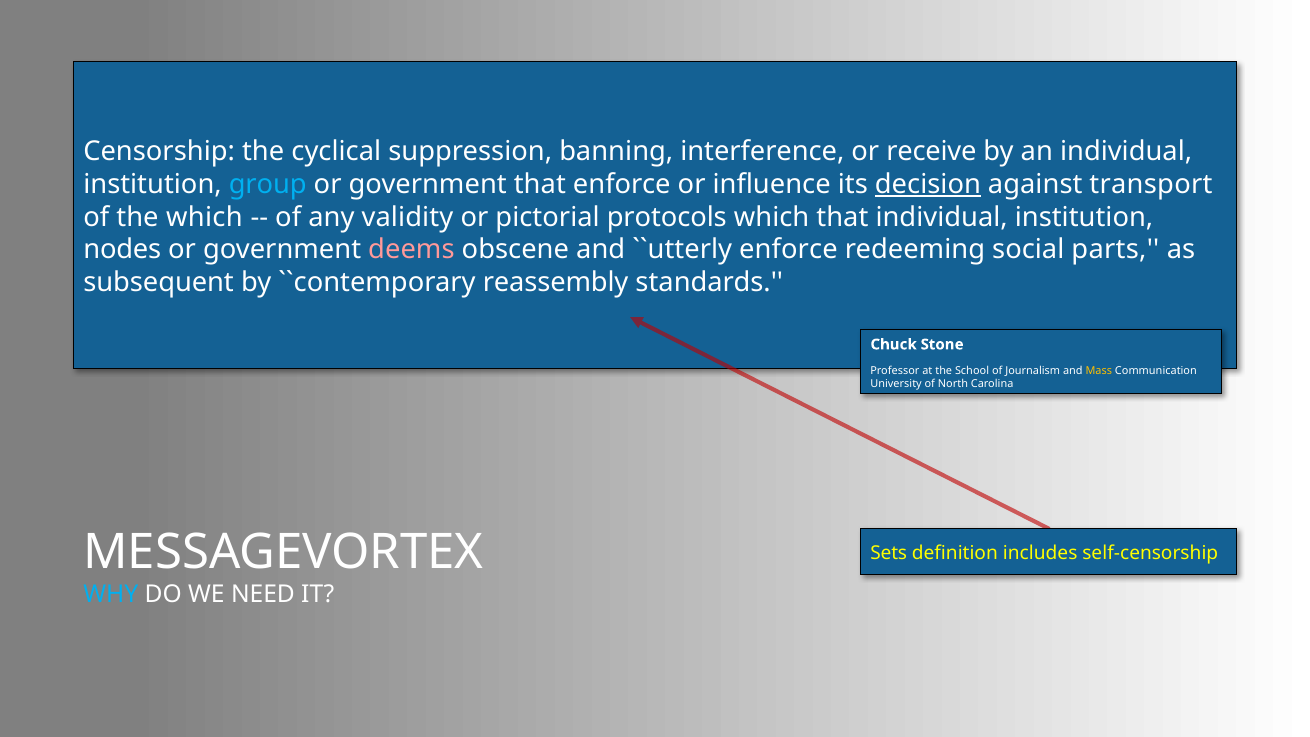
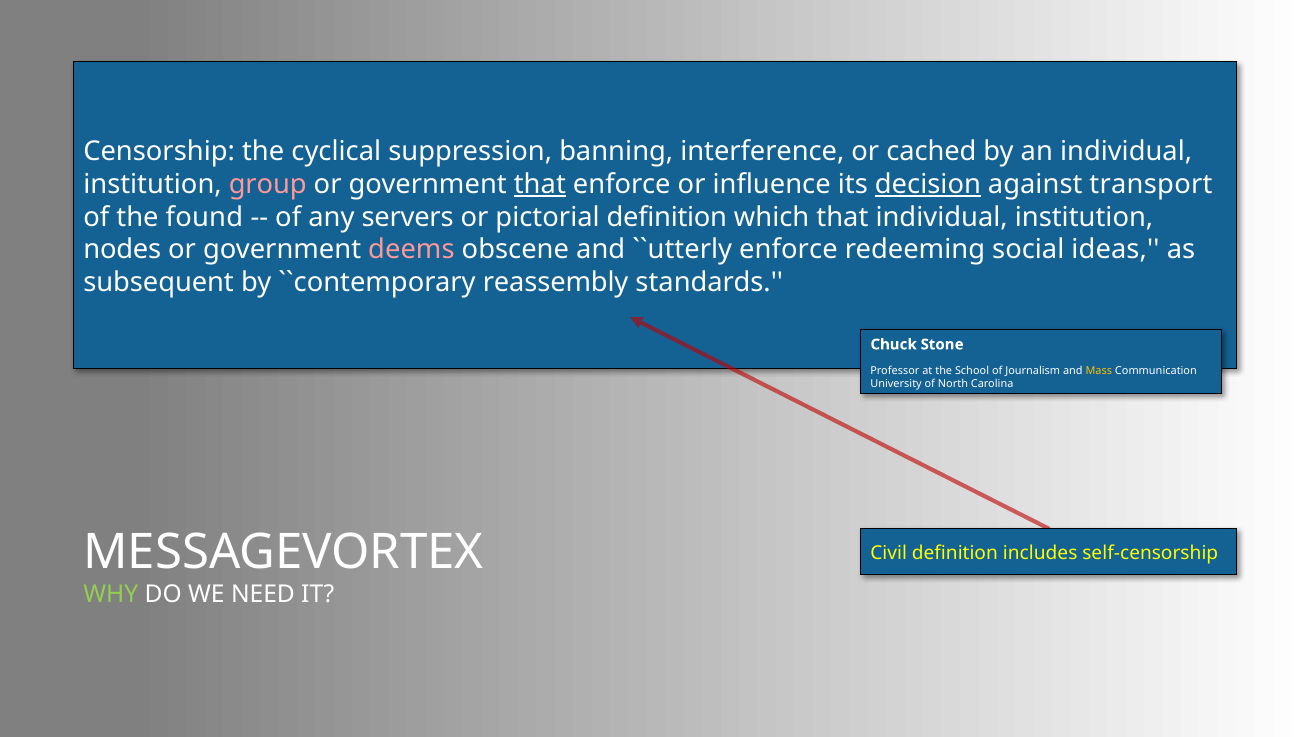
receive: receive -> cached (931, 151)
group colour: light blue -> pink (268, 184)
that underline: none -> present (540, 184)
the which: which -> found (204, 217)
validity: validity -> servers (408, 217)
pictorial protocols: protocols -> definition (667, 217)
parts: parts -> ideas (1115, 250)
Sets: Sets -> Civil (889, 553)
WHY colour: light blue -> light green (111, 594)
